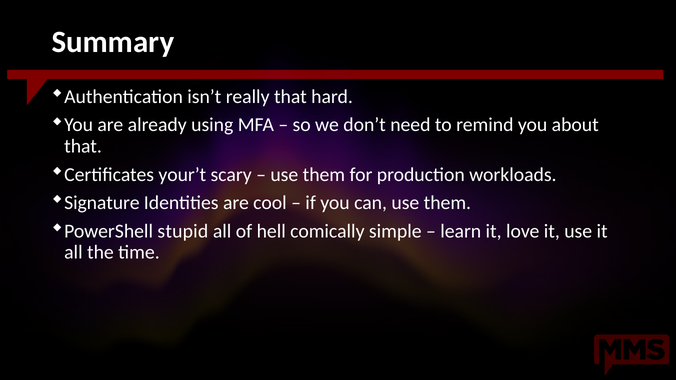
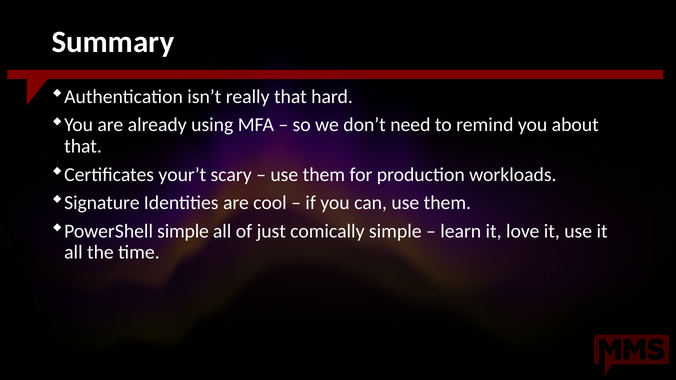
PowerShell stupid: stupid -> simple (183, 231)
hell: hell -> just (271, 231)
